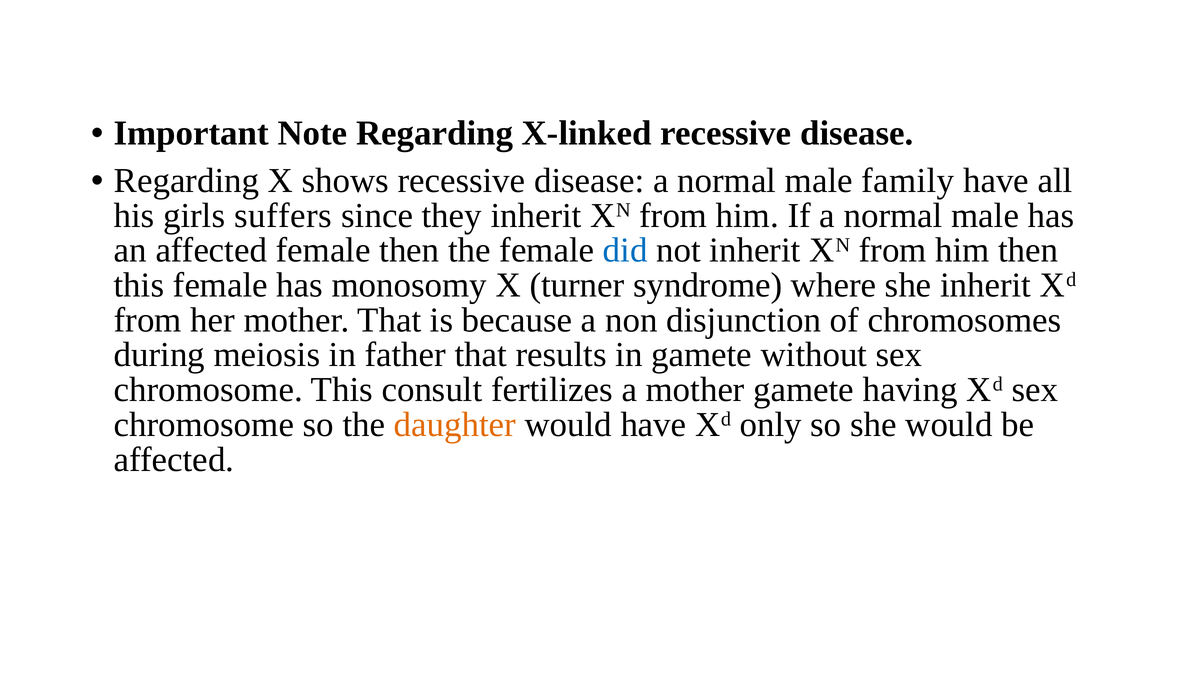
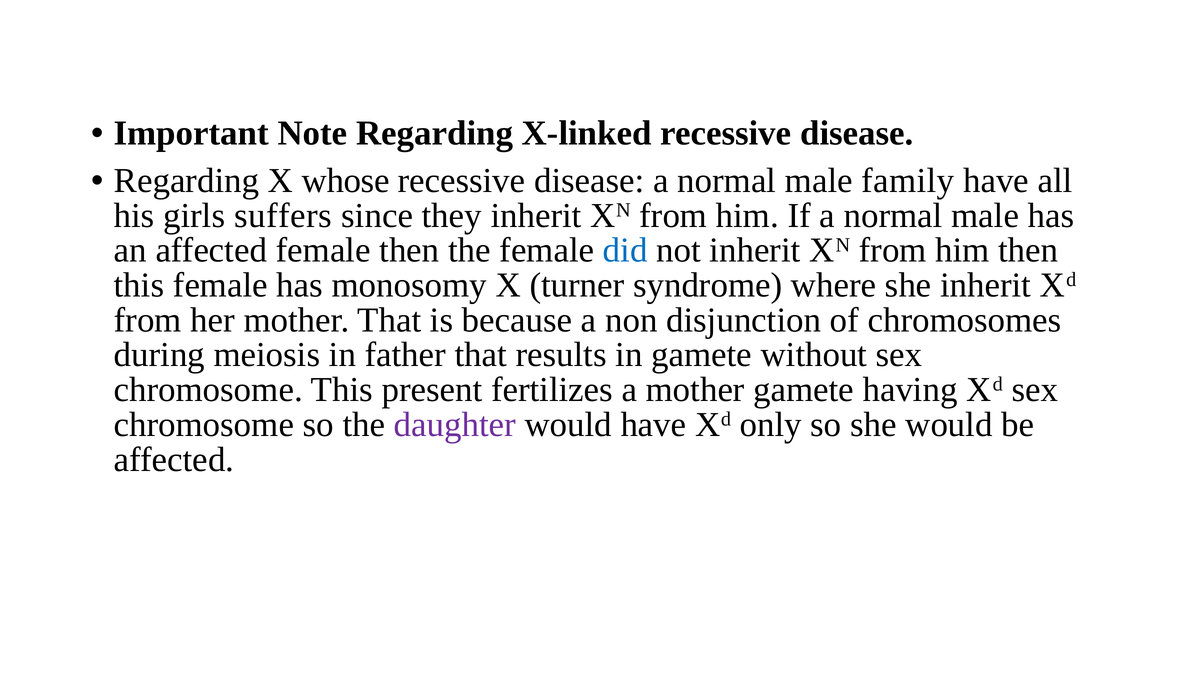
shows: shows -> whose (346, 180)
consult: consult -> present (432, 389)
daughter colour: orange -> purple (455, 424)
